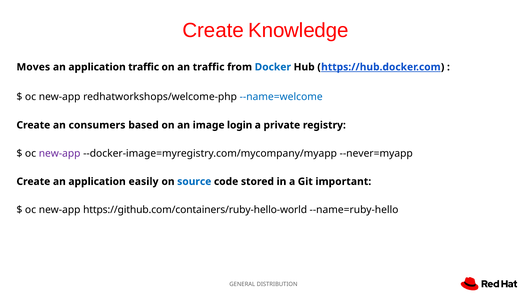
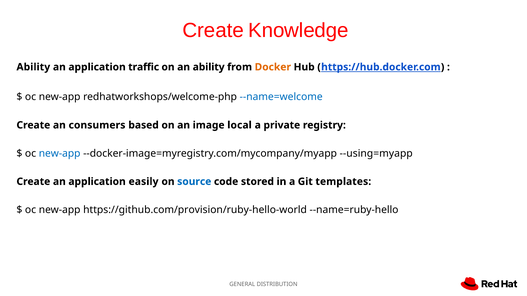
Moves: Moves -> Ability (33, 67)
an traffic: traffic -> ability (209, 67)
Docker colour: blue -> orange (273, 67)
login: login -> local (240, 125)
new-app colour: purple -> blue (60, 154)
--never=myapp: --never=myapp -> --using=myapp (376, 154)
important: important -> templates (343, 182)
https://github.com/containers/ruby-hello-world: https://github.com/containers/ruby-hello-world -> https://github.com/provision/ruby-hello-world (195, 210)
